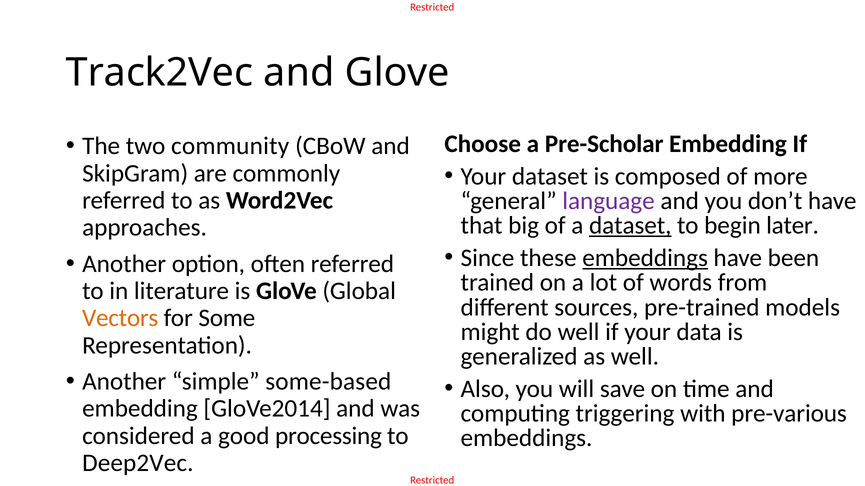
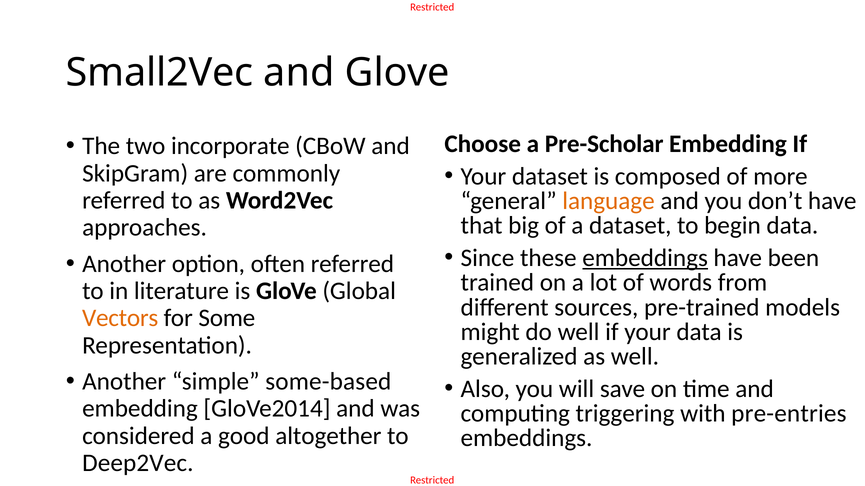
Track2Vec: Track2Vec -> Small2Vec (160, 73)
community: community -> incorporate (230, 146)
language colour: purple -> orange (609, 201)
dataset underline: present -> none (630, 226)
begin later: later -> data (792, 226)
pre-various: pre-various -> pre-entries (789, 414)
processing: processing -> altogether (328, 436)
